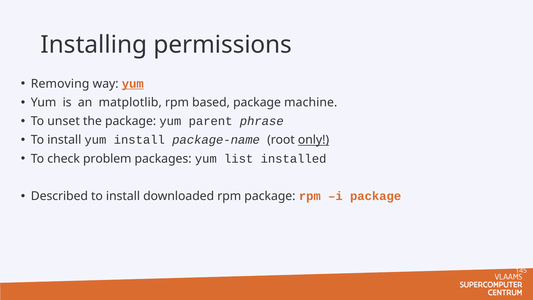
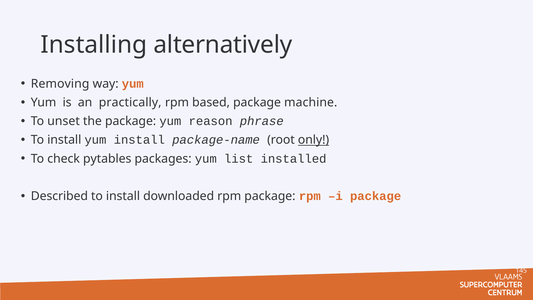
permissions: permissions -> alternatively (223, 45)
yum underline: present -> none (133, 84)
matplotlib: matplotlib -> practically (130, 102)
parent: parent -> reason (211, 121)
problem: problem -> pytables (107, 159)
